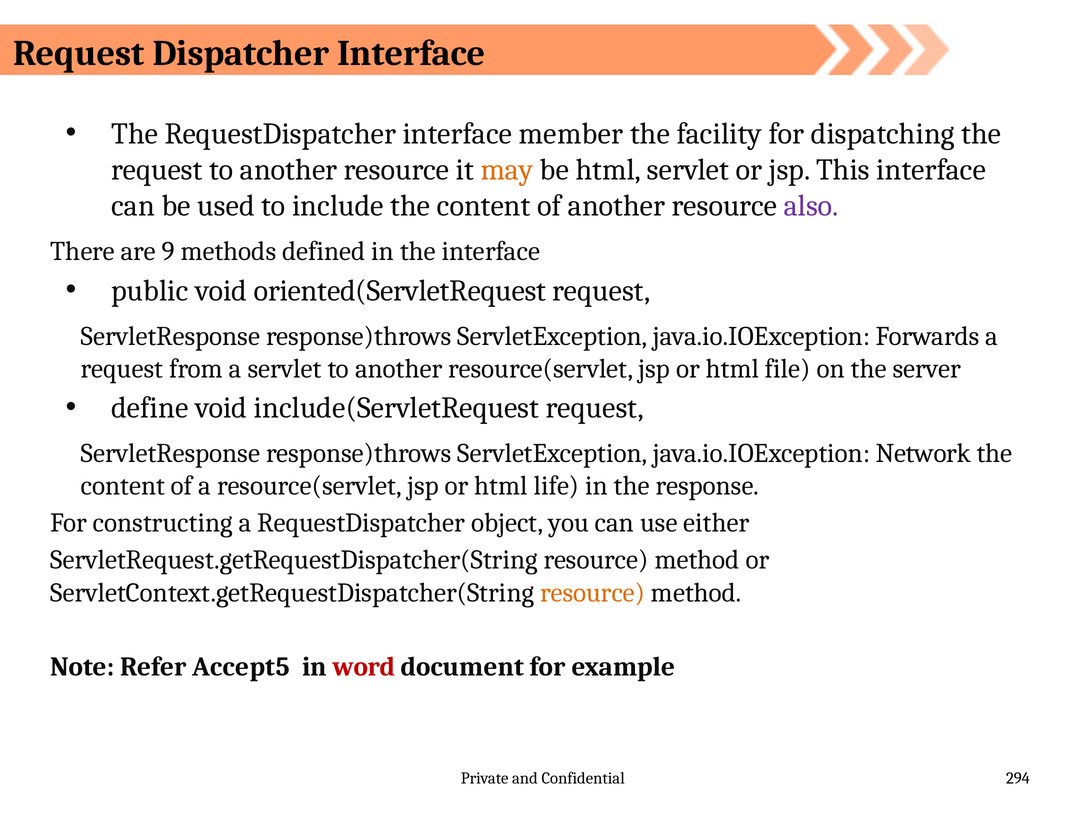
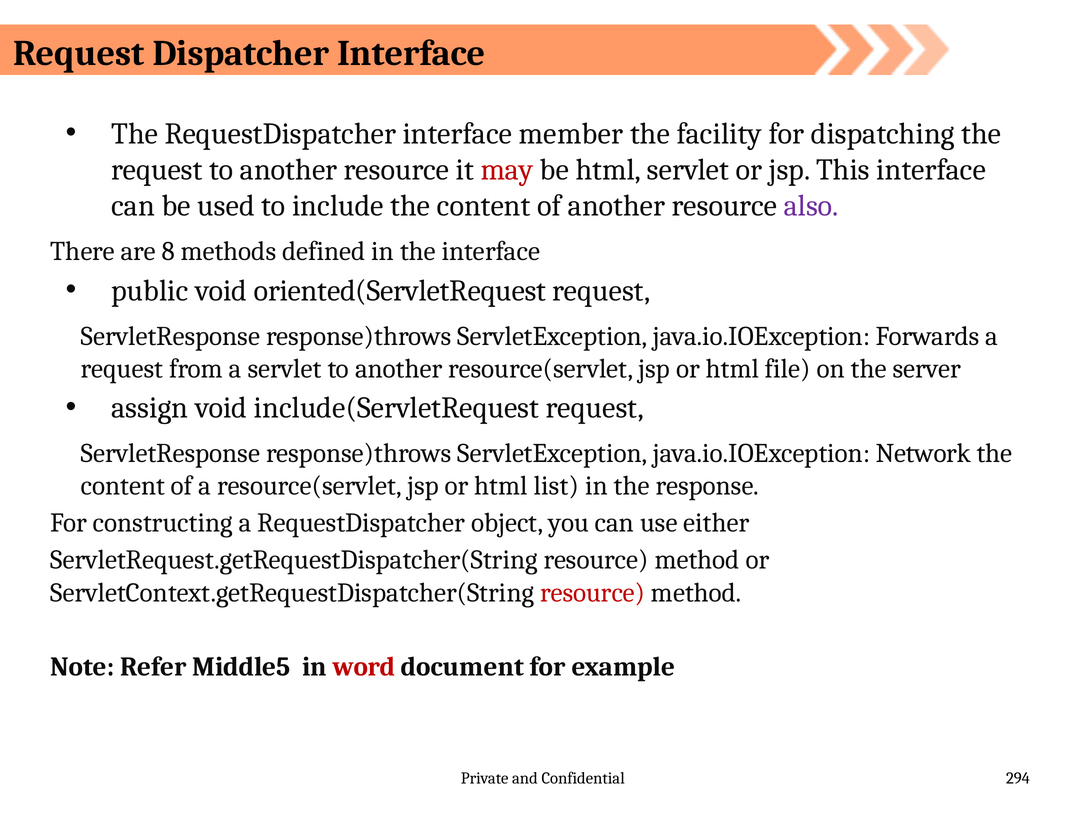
may colour: orange -> red (507, 170)
9: 9 -> 8 (168, 252)
define: define -> assign (150, 408)
life: life -> list (556, 486)
resource colour: orange -> red (593, 593)
Accept5: Accept5 -> Middle5 (241, 667)
